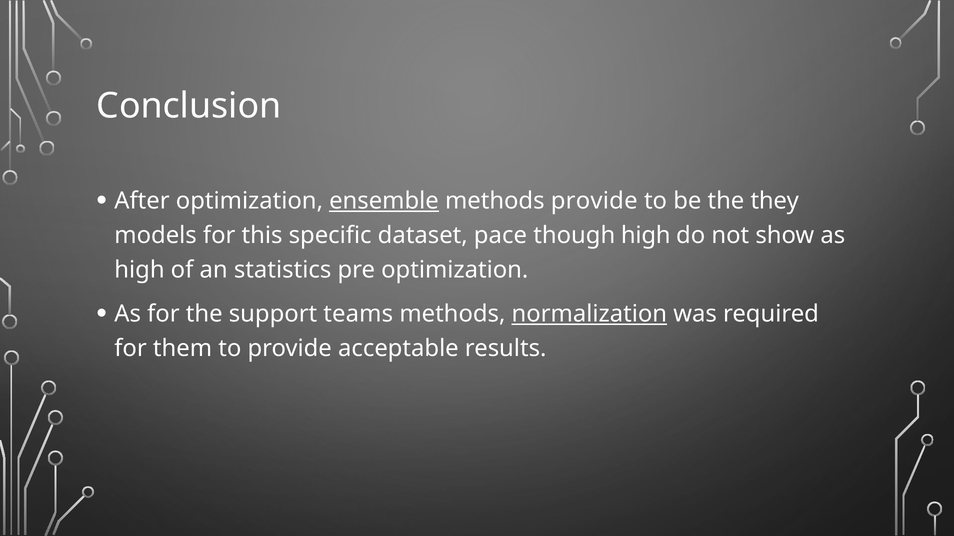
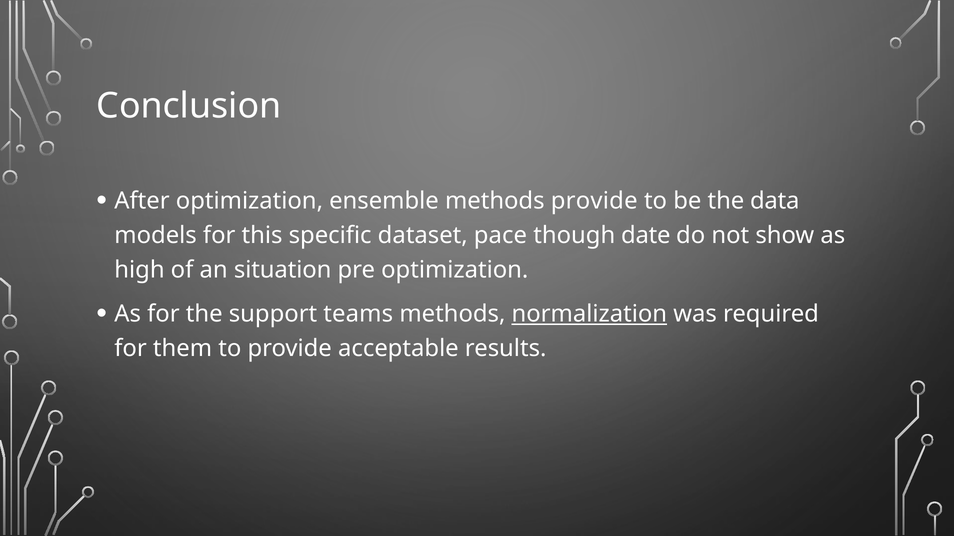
ensemble underline: present -> none (384, 201)
they: they -> data (775, 201)
though high: high -> date (646, 236)
statistics: statistics -> situation (283, 270)
